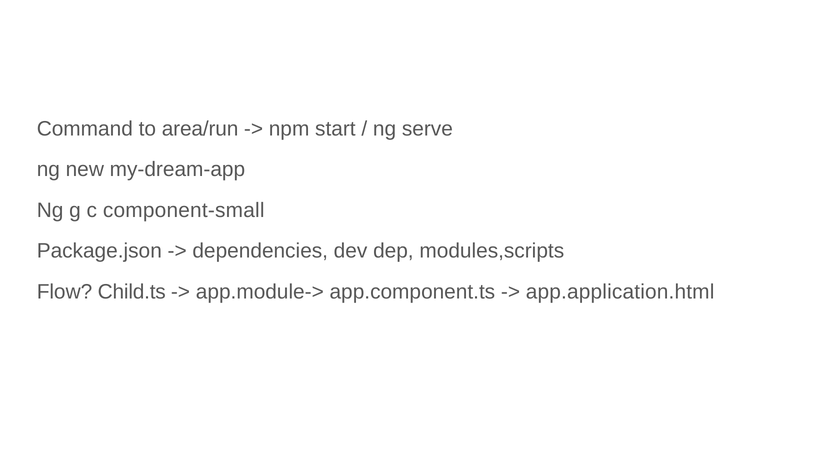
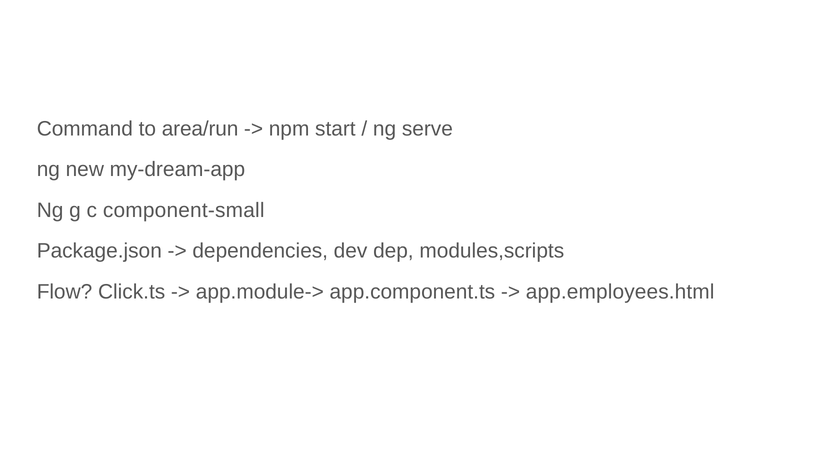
Child.ts: Child.ts -> Click.ts (132, 292)
app.application.html: app.application.html -> app.employees.html (620, 292)
